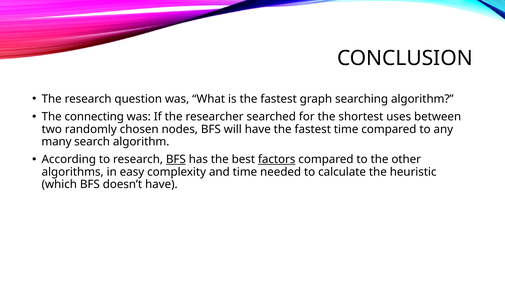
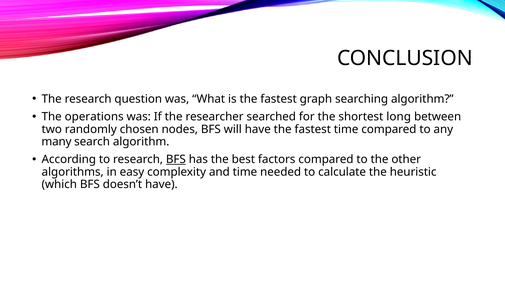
connecting: connecting -> operations (94, 117)
uses: uses -> long (399, 117)
factors underline: present -> none (277, 159)
